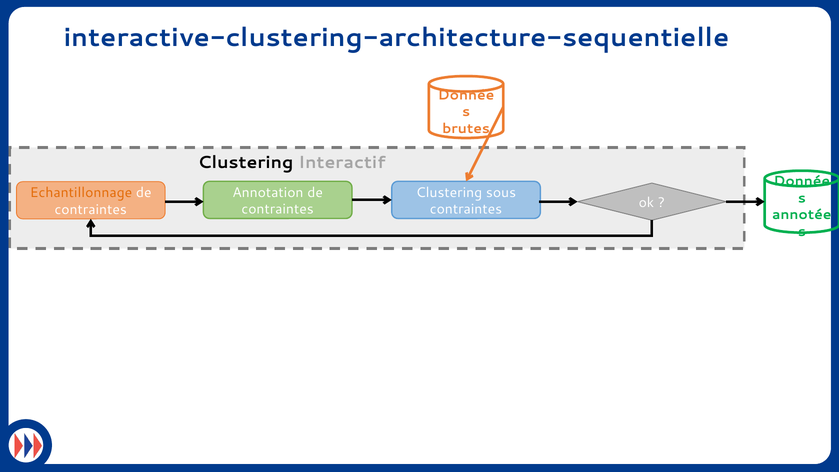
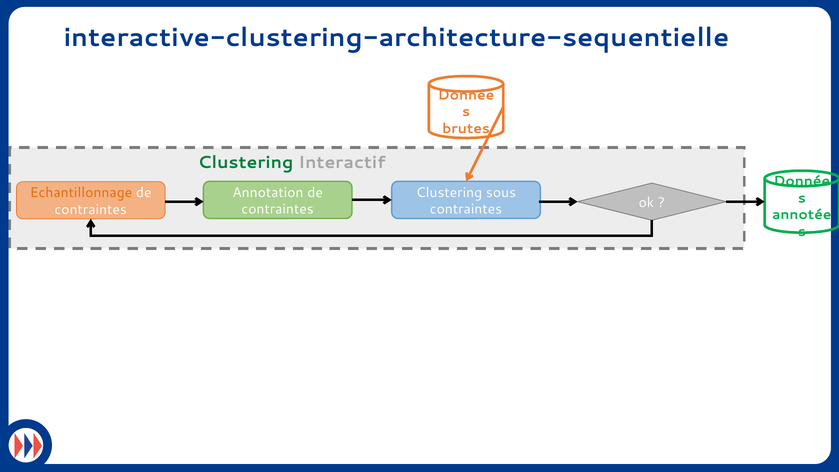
Clustering colour: black -> green (246, 162)
